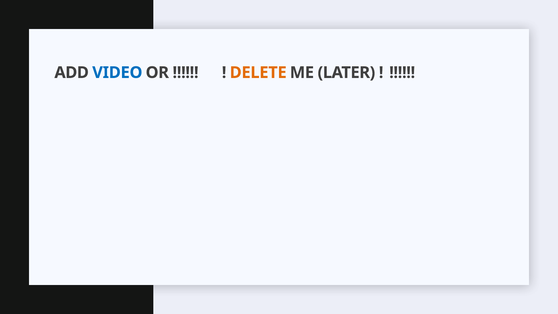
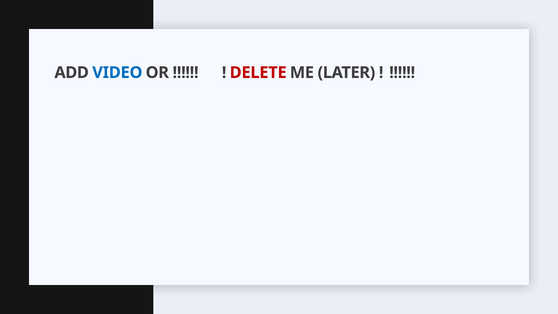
DELETE colour: orange -> red (258, 73)
